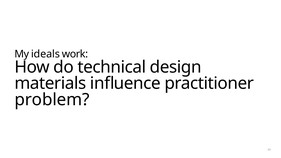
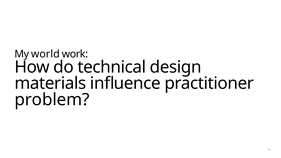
ideals: ideals -> world (45, 54)
